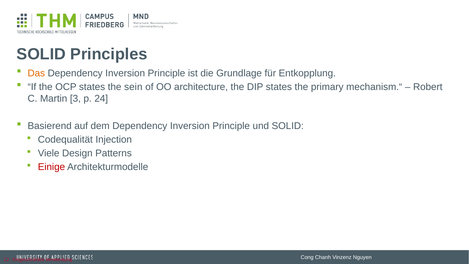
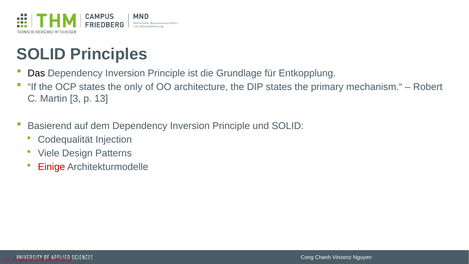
Das colour: orange -> black (36, 73)
sein: sein -> only (133, 87)
24: 24 -> 13 (101, 98)
